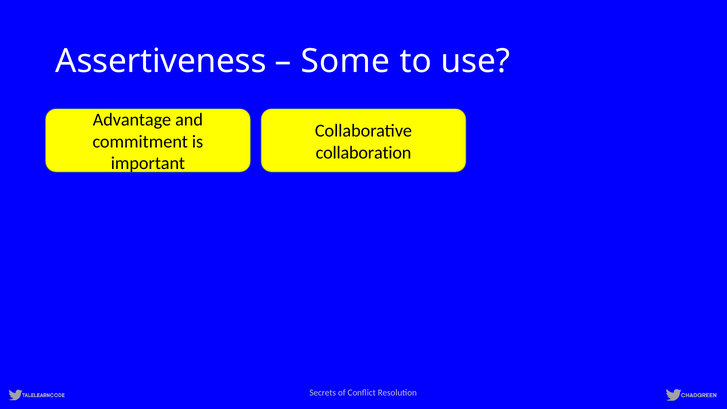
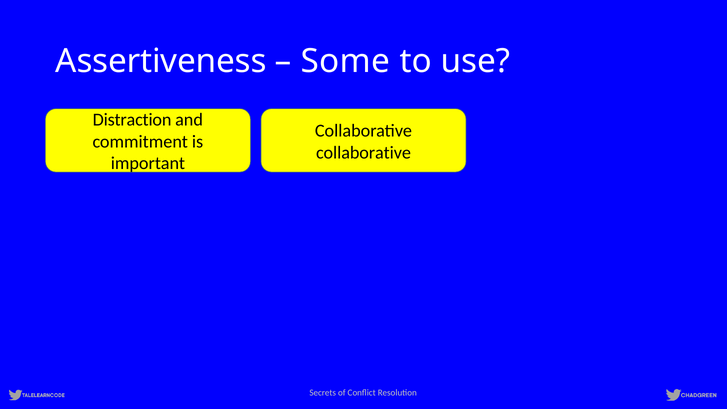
Advantage: Advantage -> Distraction (132, 120)
collaboration: collaboration -> collaborative (363, 153)
